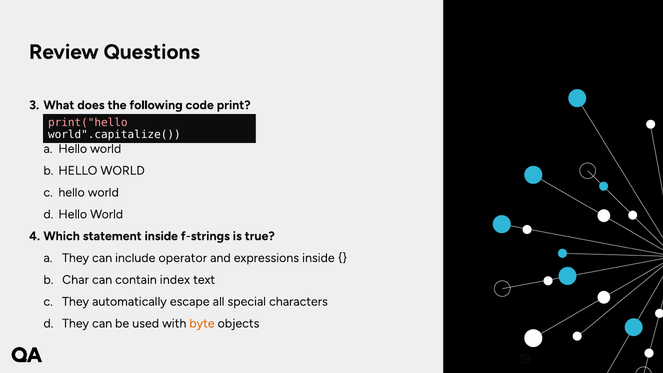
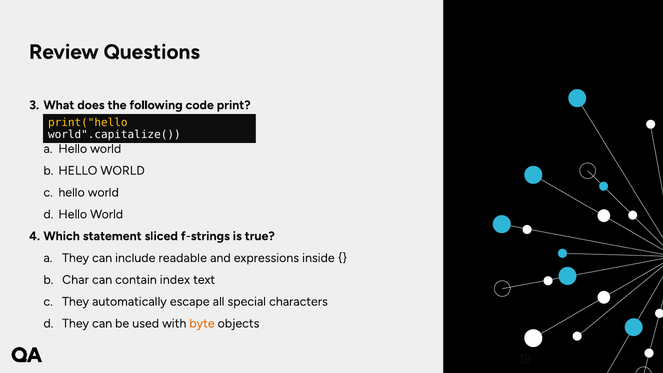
print("hello colour: pink -> yellow (88, 122)
statement inside: inside -> sliced (161, 236)
operator: operator -> readable (183, 258)
